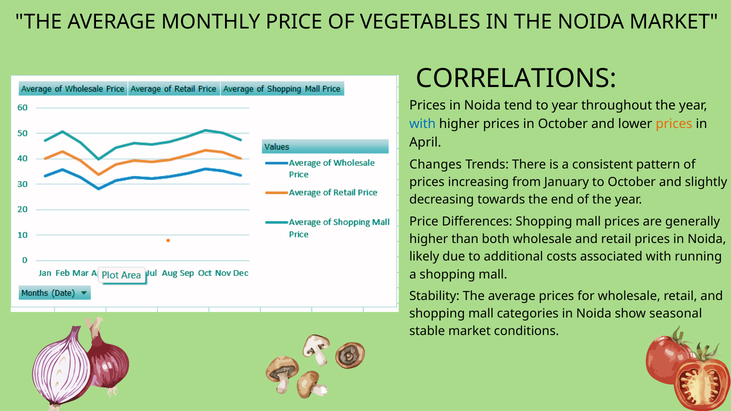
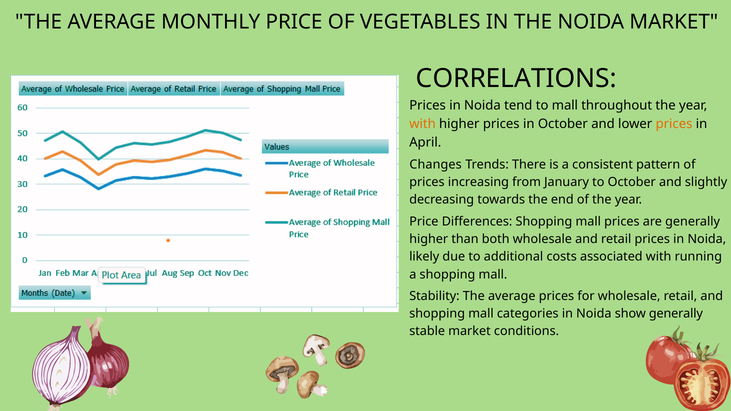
to year: year -> mall (565, 106)
with colour: blue -> orange (422, 124)
show seasonal: seasonal -> generally (676, 314)
